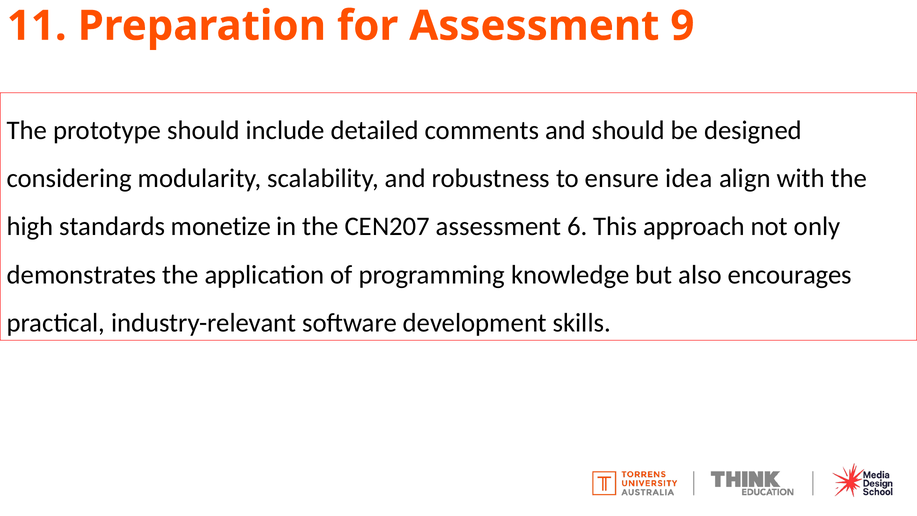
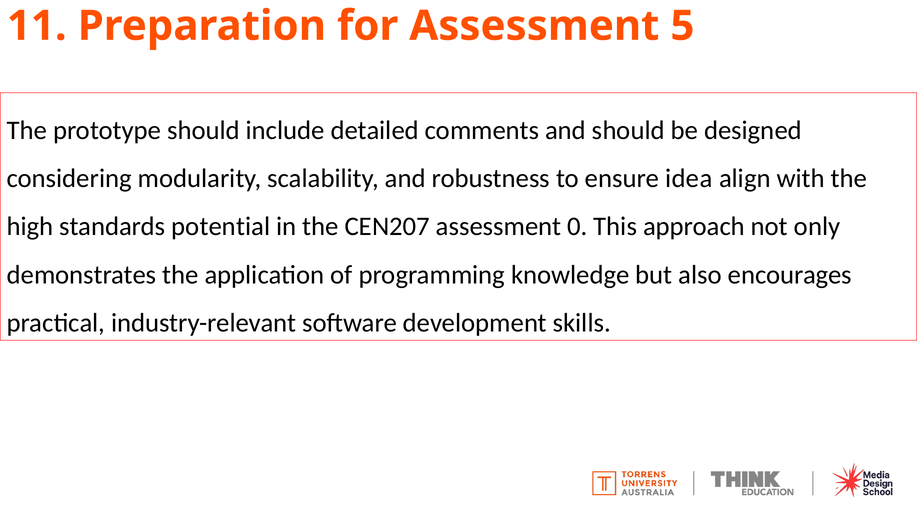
9: 9 -> 5 (682, 26)
monetize: monetize -> potential (221, 226)
6: 6 -> 0 (577, 226)
